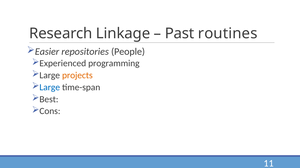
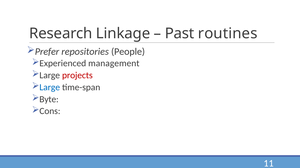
Easier: Easier -> Prefer (47, 52)
programming: programming -> management (114, 64)
projects colour: orange -> red (77, 76)
Best: Best -> Byte (49, 100)
